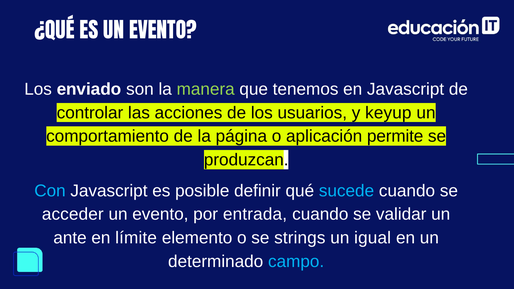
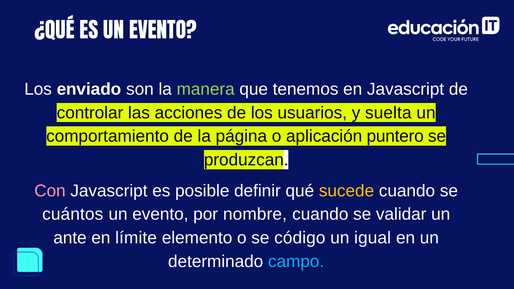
keyup: keyup -> suelta (388, 113)
permite: permite -> puntero (395, 136)
Con colour: light blue -> pink (50, 191)
sucede colour: light blue -> yellow (347, 191)
acceder: acceder -> cuántos (73, 214)
entrada: entrada -> nombre (255, 214)
strings: strings -> código (300, 238)
